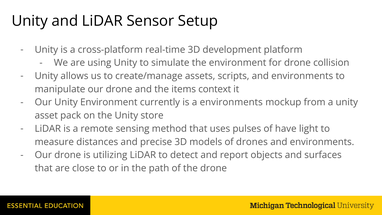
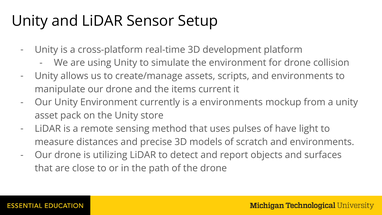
context: context -> current (215, 89)
drones: drones -> scratch (252, 142)
